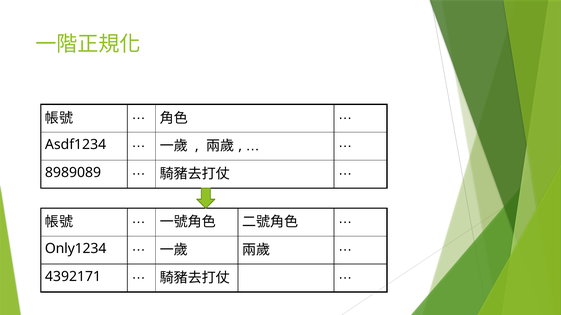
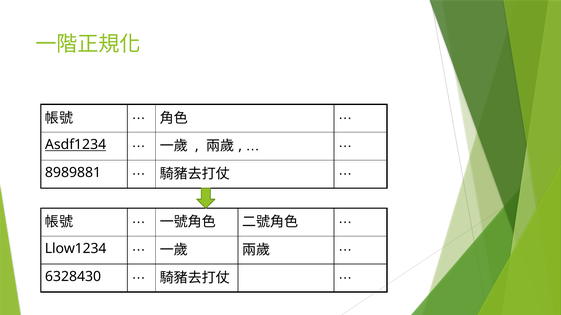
Asdf1234 underline: none -> present (76, 145)
8989089: 8989089 -> 8989881 (73, 173)
Only1234: Only1234 -> Llow1234 (76, 249)
4392171: 4392171 -> 6328430 (73, 277)
